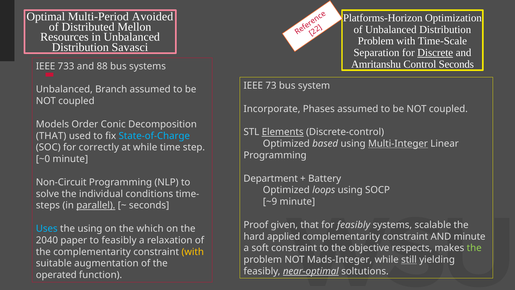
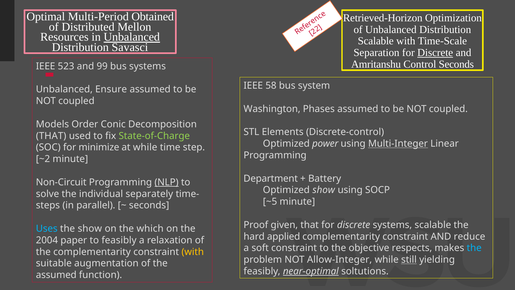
Avoided: Avoided -> Obtained (153, 17)
Platforms-Horizon: Platforms-Horizon -> Retrieved-Horizon (383, 18)
Unbalanced underline: none -> present (132, 37)
Problem: Problem -> Scalable (376, 41)
733: 733 -> 523 (66, 66)
88: 88 -> 99 (102, 66)
73: 73 -> 58 (271, 86)
Branch: Branch -> Ensure (111, 89)
Incorporate: Incorporate -> Washington (272, 109)
Elements underline: present -> none (283, 132)
State-of-Charge colour: light blue -> light green (154, 136)
based: based -> power (325, 144)
correctly: correctly -> minimize (99, 147)
~0: ~0 -> ~2 (43, 159)
NLP underline: none -> present (167, 182)
Optimized loops: loops -> show (324, 190)
conditions: conditions -> separately (149, 194)
~9: ~9 -> ~5 (270, 201)
parallel underline: present -> none (96, 205)
that for feasibly: feasibly -> discrete (354, 225)
the using: using -> show (90, 228)
AND minute: minute -> reduce (470, 236)
2040: 2040 -> 2004 (47, 240)
the colour: light green -> light blue (474, 248)
Mads-Integer: Mads-Integer -> Allow-Integer (340, 259)
operated: operated -> assumed (56, 275)
